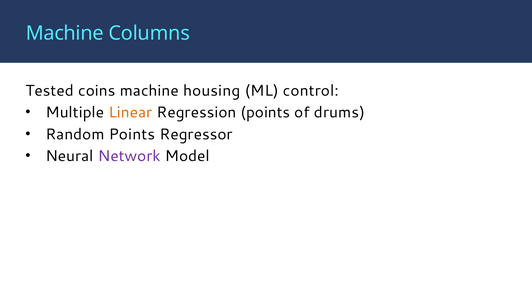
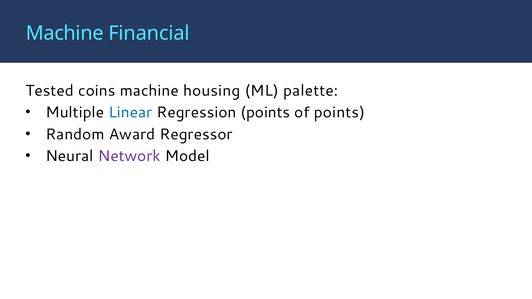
Columns: Columns -> Financial (149, 33)
control: control -> palette (311, 91)
Linear colour: orange -> blue (130, 113)
of drums: drums -> points (339, 113)
Random Points: Points -> Award (132, 134)
